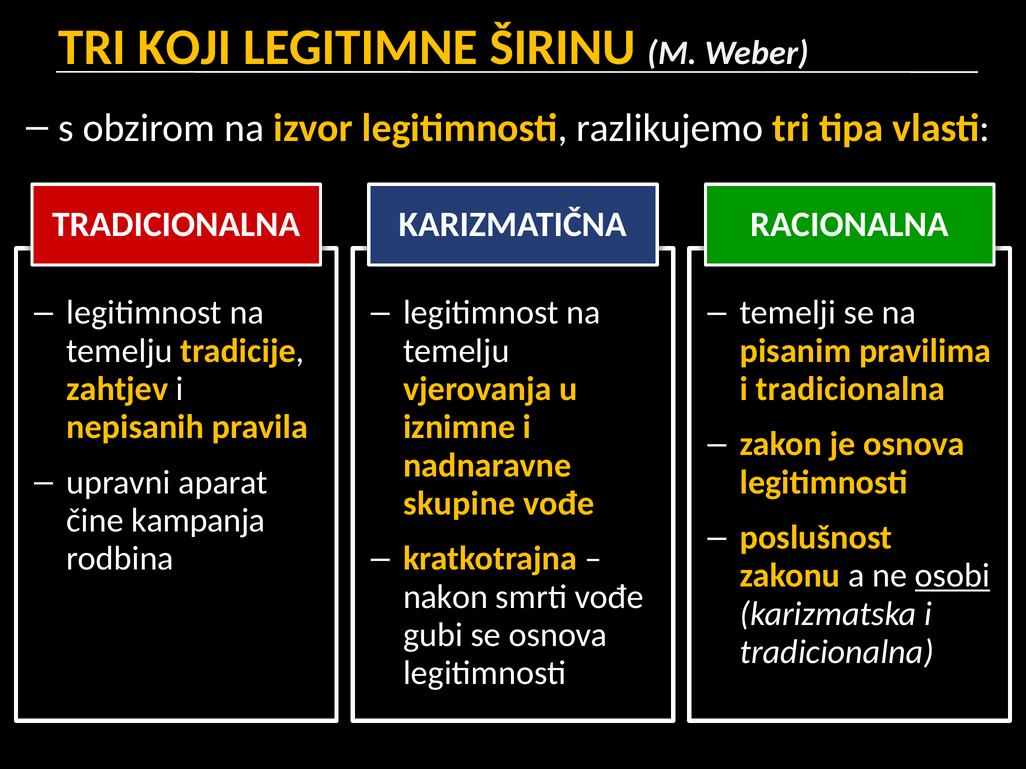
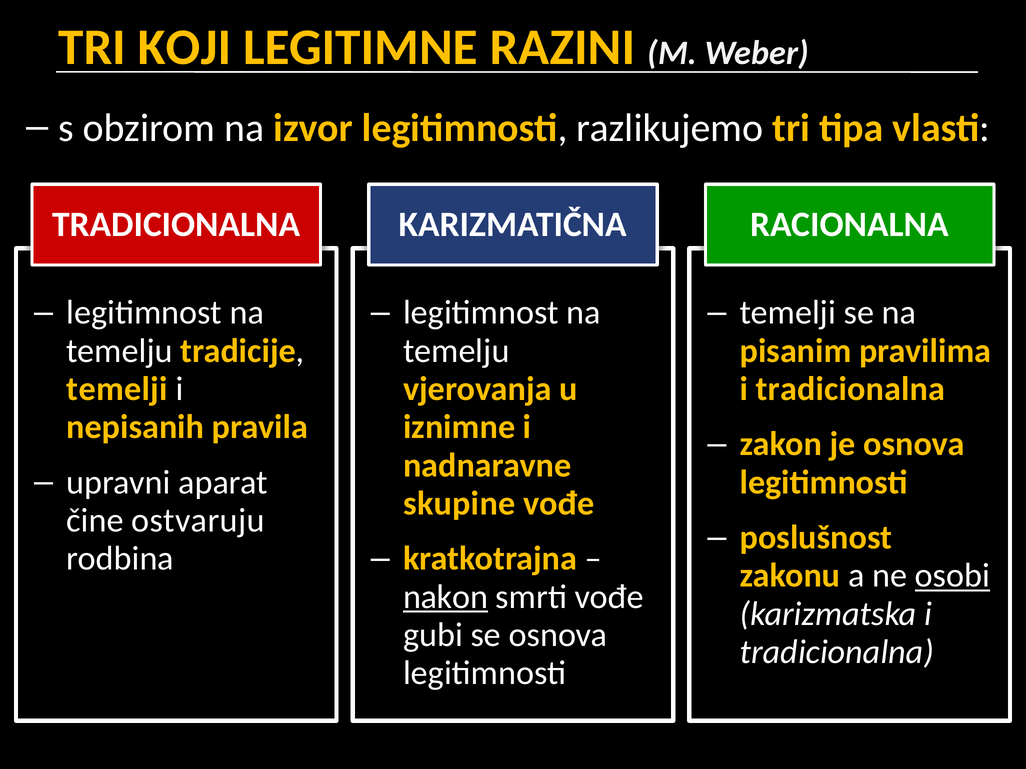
ŠIRINU: ŠIRINU -> RAZINI (562, 47)
zahtjev: zahtjev -> temelji (117, 389)
kampanja: kampanja -> ostvaruju (198, 521)
nakon underline: none -> present (446, 597)
